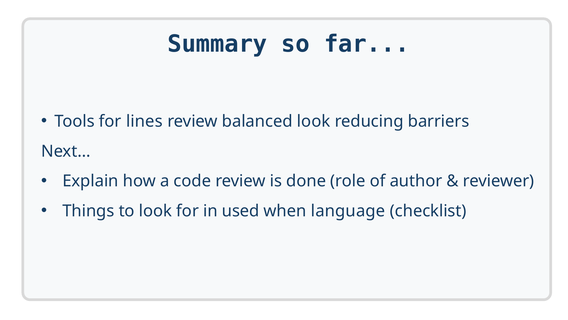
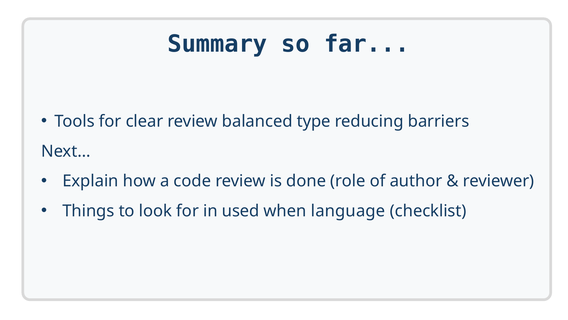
lines: lines -> clear (144, 121)
balanced look: look -> type (314, 121)
